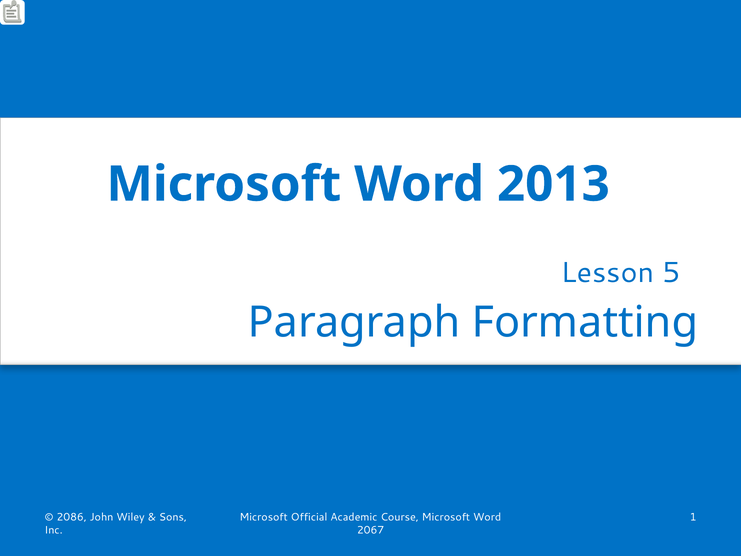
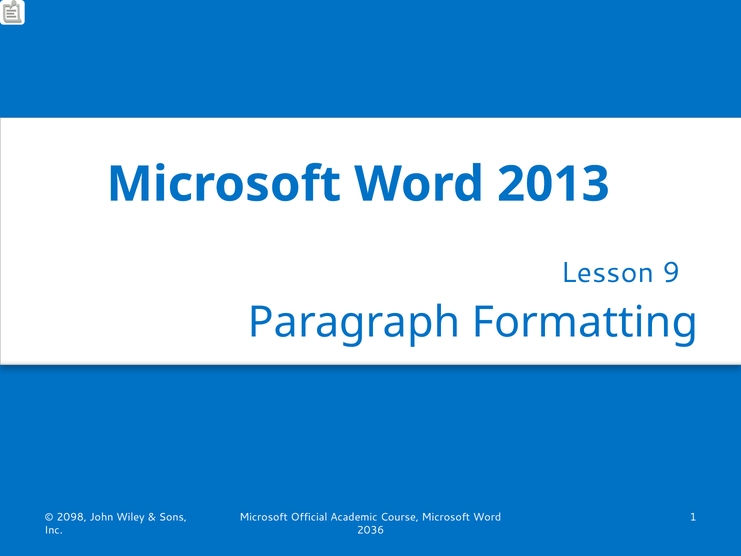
5: 5 -> 9 (671, 272)
2086: 2086 -> 2098 (72, 517)
2067: 2067 -> 2036 (371, 530)
